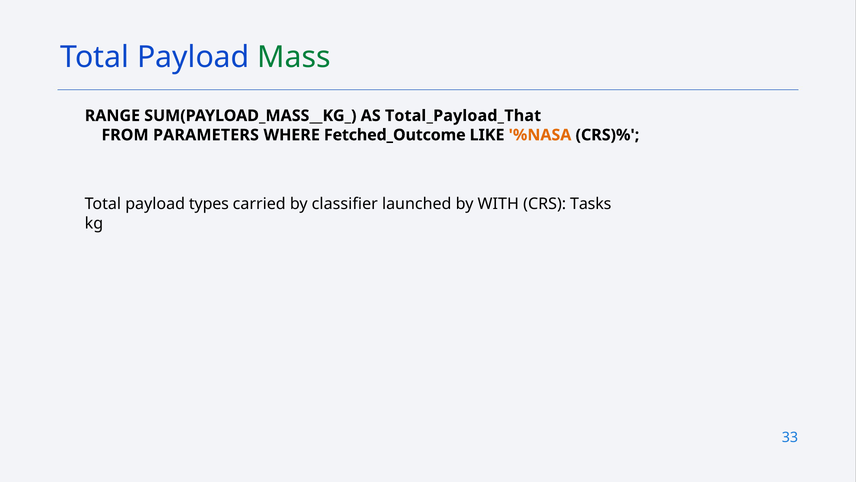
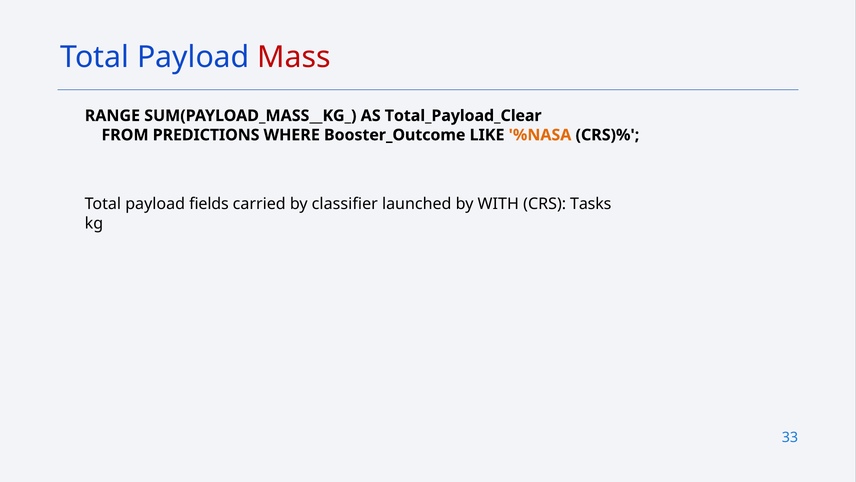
Mass colour: green -> red (294, 57)
Total_Payload_That: Total_Payload_That -> Total_Payload_Clear (463, 116)
PARAMETERS: PARAMETERS -> PREDICTIONS (206, 135)
Fetched_Outcome: Fetched_Outcome -> Booster_Outcome (395, 135)
types: types -> fields (209, 204)
